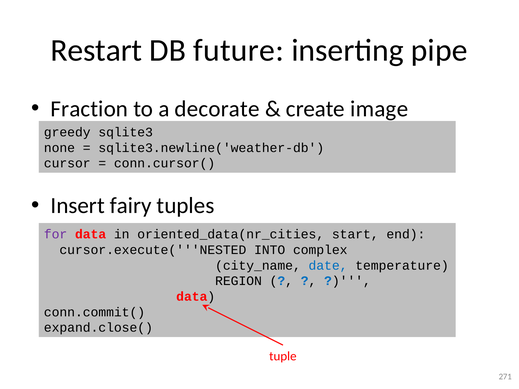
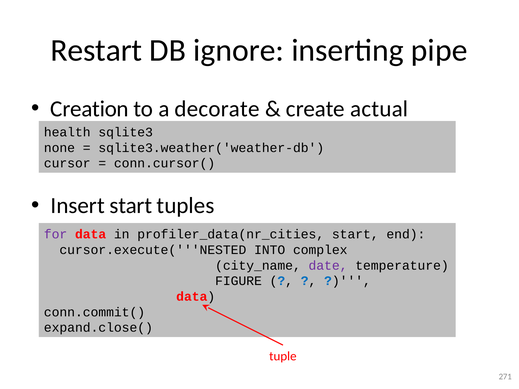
future: future -> ignore (239, 50)
Fraction: Fraction -> Creation (90, 109)
image: image -> actual (379, 109)
greedy: greedy -> health (67, 132)
sqlite3.newline('weather-db: sqlite3.newline('weather-db -> sqlite3.weather('weather-db (211, 148)
Insert fairy: fairy -> start (131, 206)
oriented_data(nr_cities: oriented_data(nr_cities -> profiler_data(nr_cities (231, 234)
date colour: blue -> purple (328, 266)
REGION: REGION -> FIGURE (239, 281)
